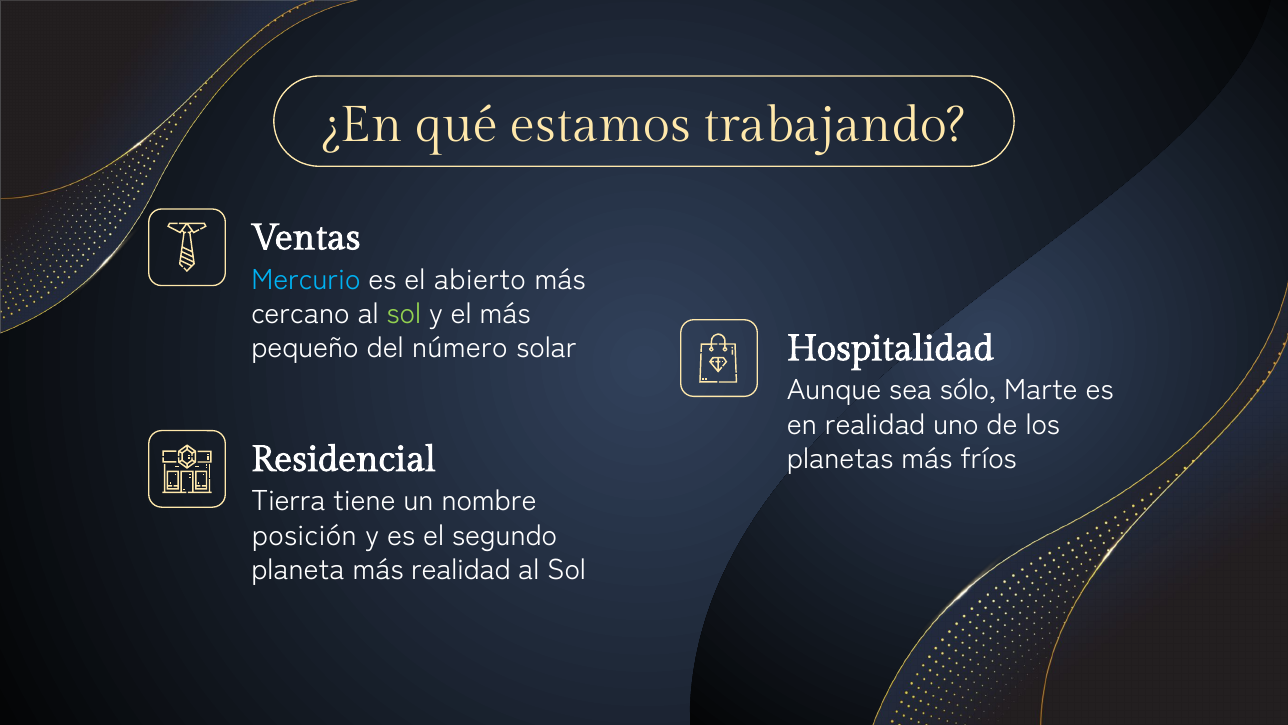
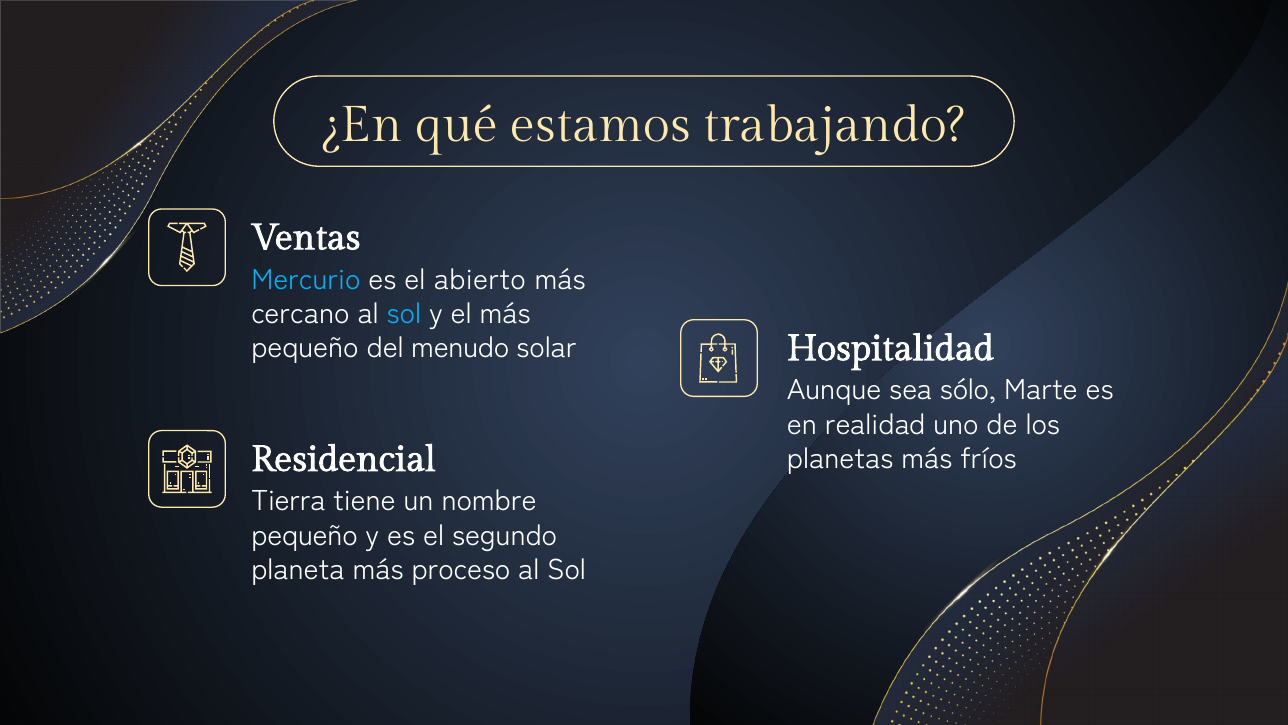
sol colour: light green -> light blue (404, 314)
número: número -> menudo (460, 348)
posición: posición -> pequeño (305, 535)
más realidad: realidad -> proceso (461, 570)
